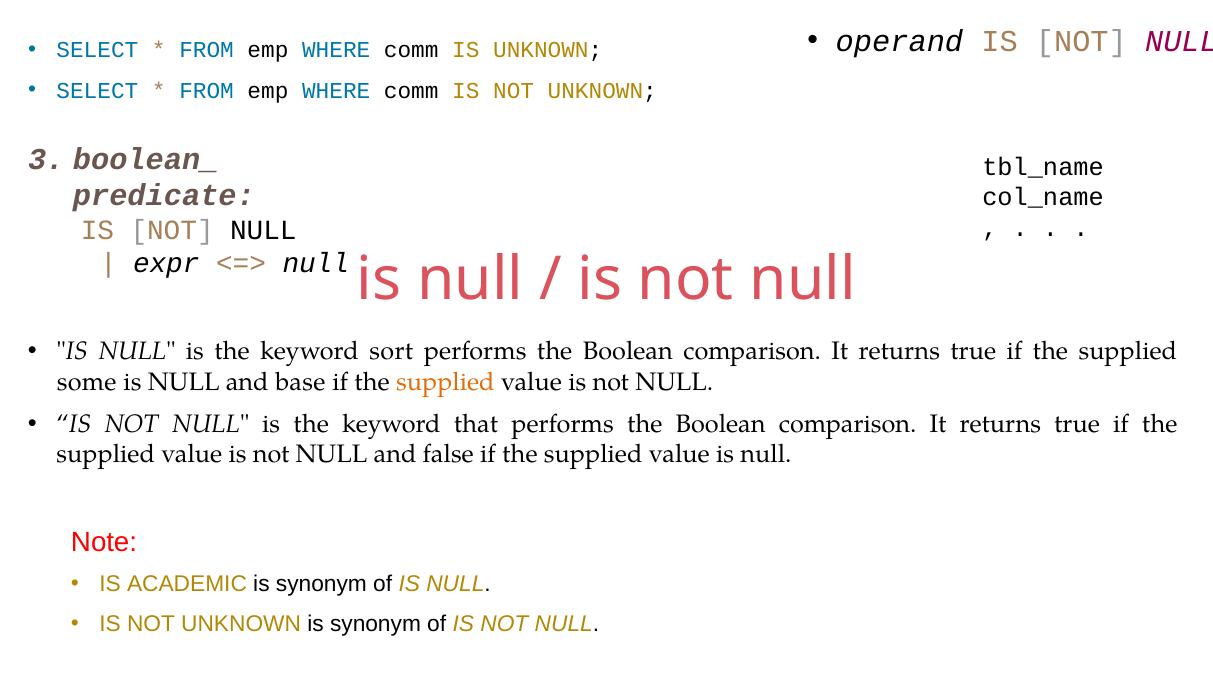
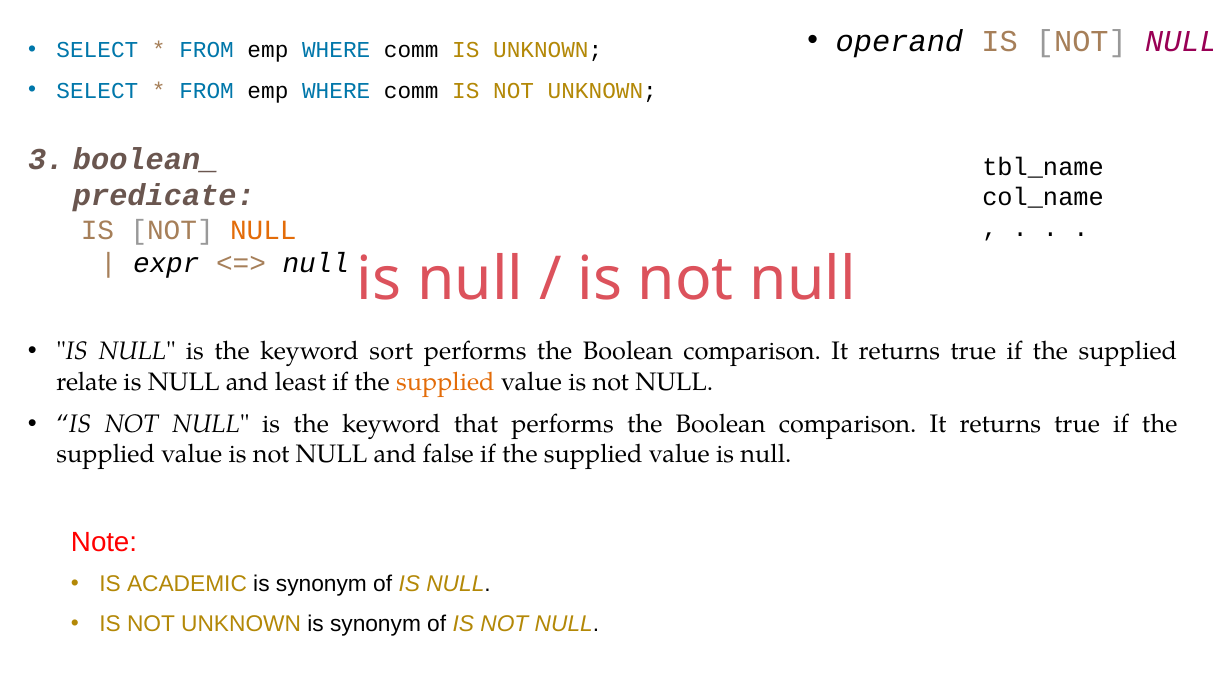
NULL colour: black -> orange (263, 230)
some: some -> relate (87, 382)
base: base -> least (300, 382)
